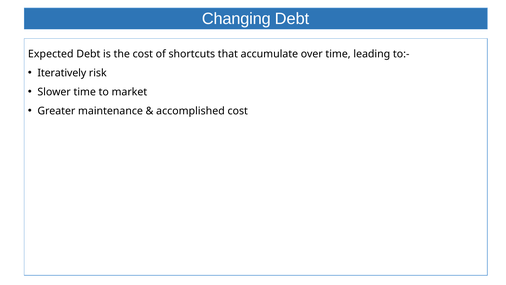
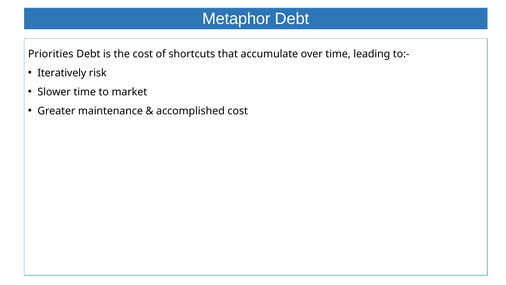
Changing: Changing -> Metaphor (236, 19)
Expected: Expected -> Priorities (51, 54)
